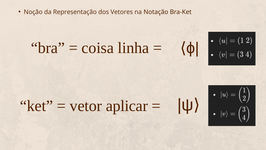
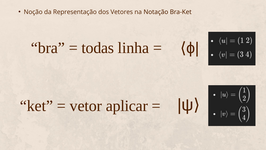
coisa: coisa -> todas (98, 48)
